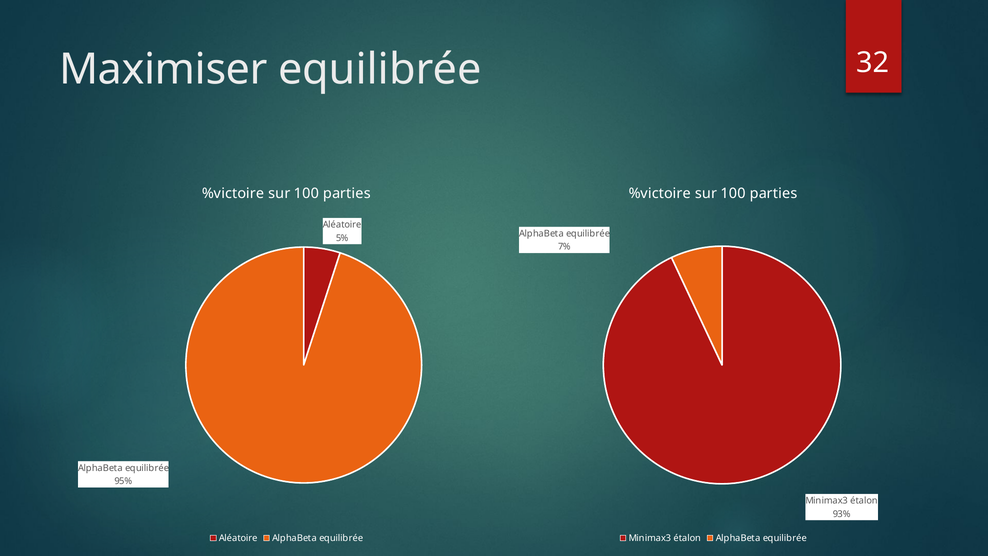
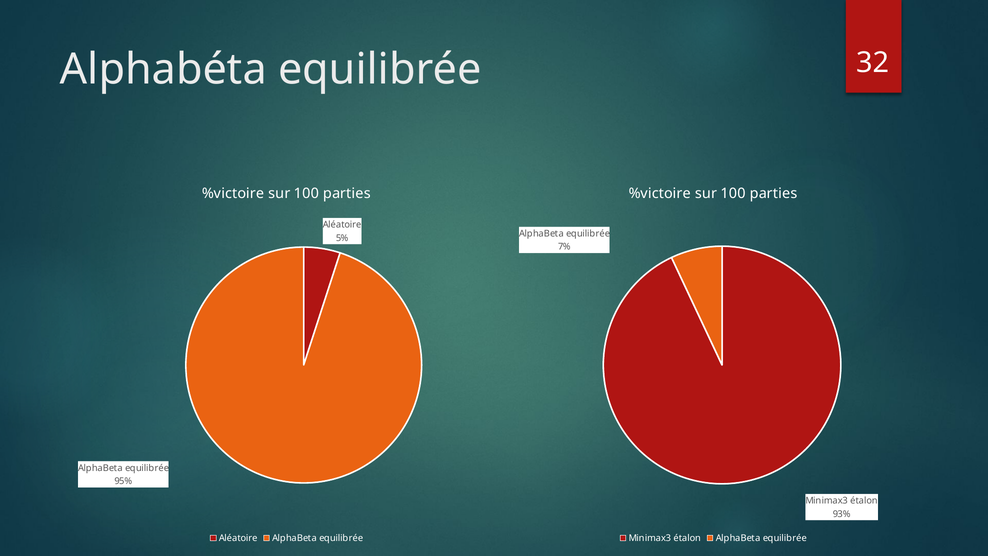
Maximiser: Maximiser -> Alphabéta (163, 69)
